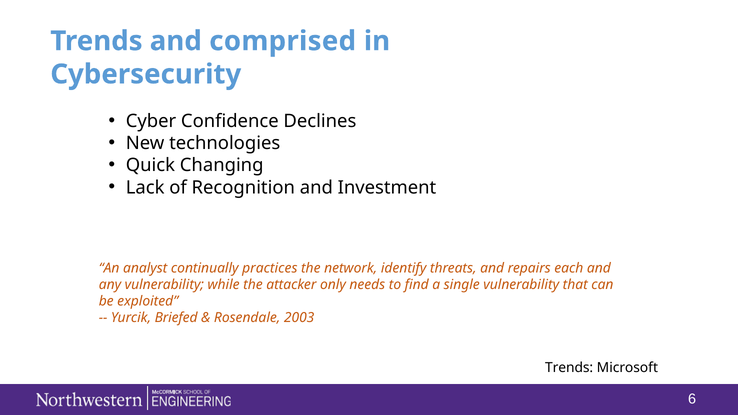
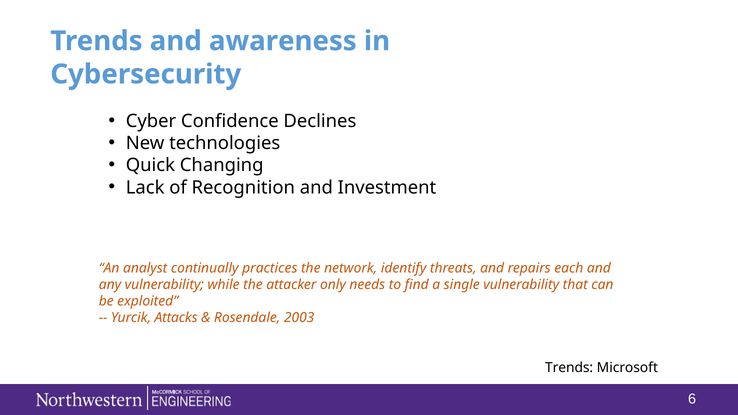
comprised: comprised -> awareness (283, 41)
Briefed: Briefed -> Attacks (176, 318)
